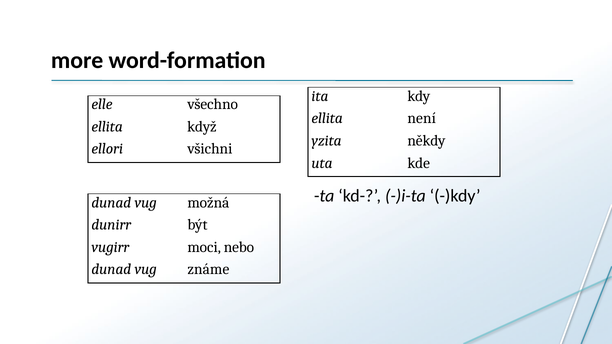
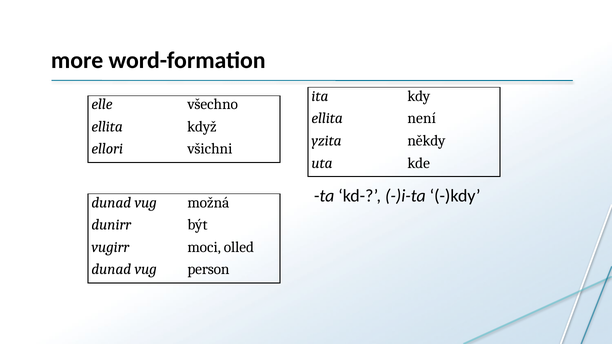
nebo: nebo -> olled (239, 247)
známe: známe -> person (208, 270)
